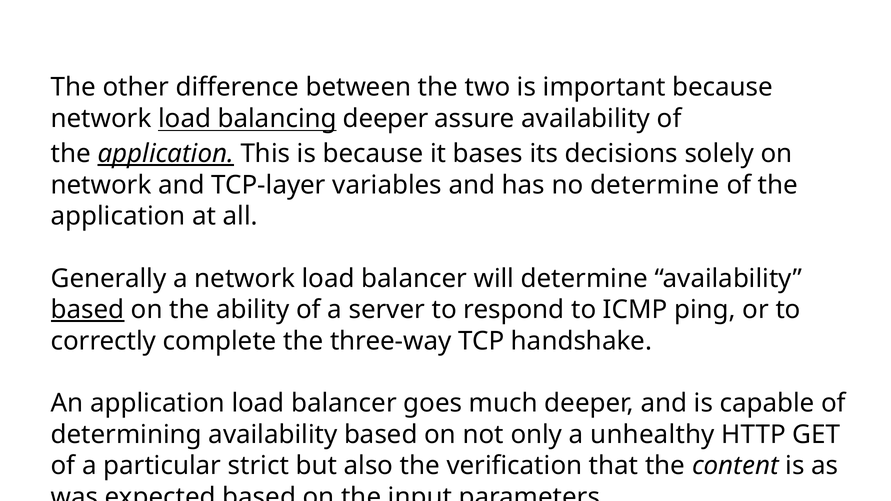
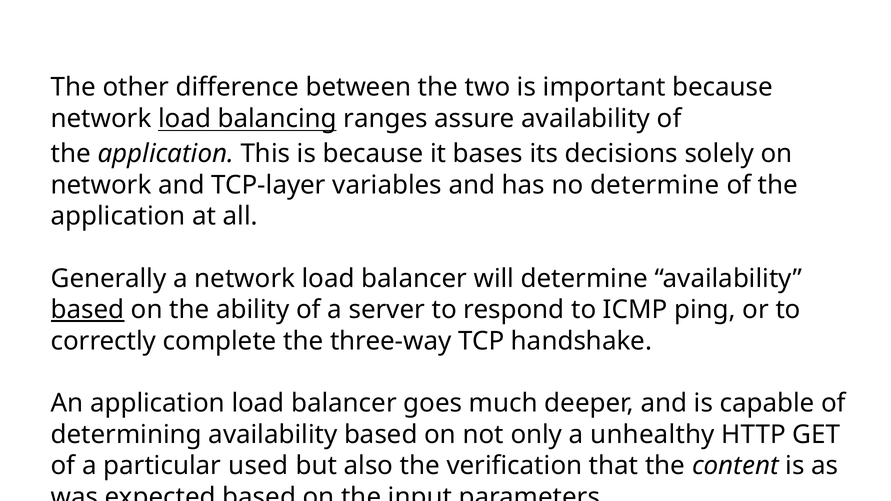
balancing deeper: deeper -> ranges (386, 119)
application underline: present -> none (166, 154)
strict: strict -> used (258, 466)
